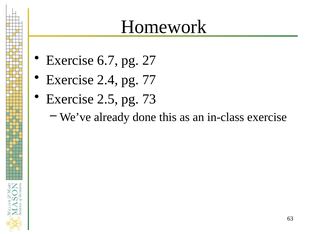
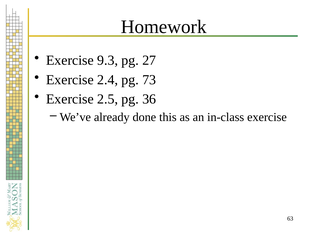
6.7: 6.7 -> 9.3 (108, 60)
77: 77 -> 73 (149, 80)
73: 73 -> 36 (149, 99)
